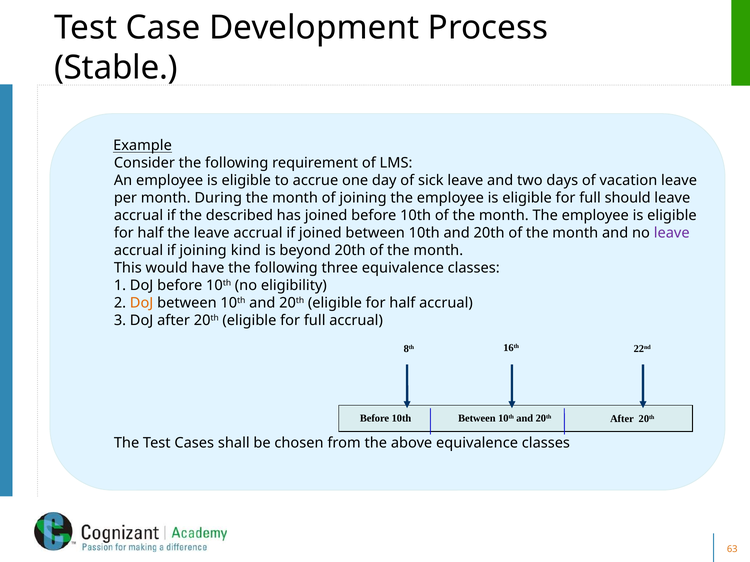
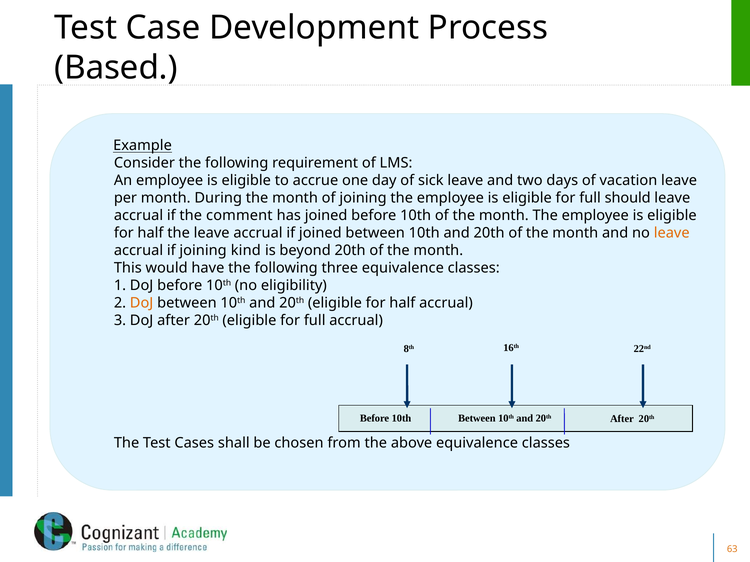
Stable: Stable -> Based (116, 68)
described: described -> comment (239, 216)
leave colour: purple -> orange (672, 233)
